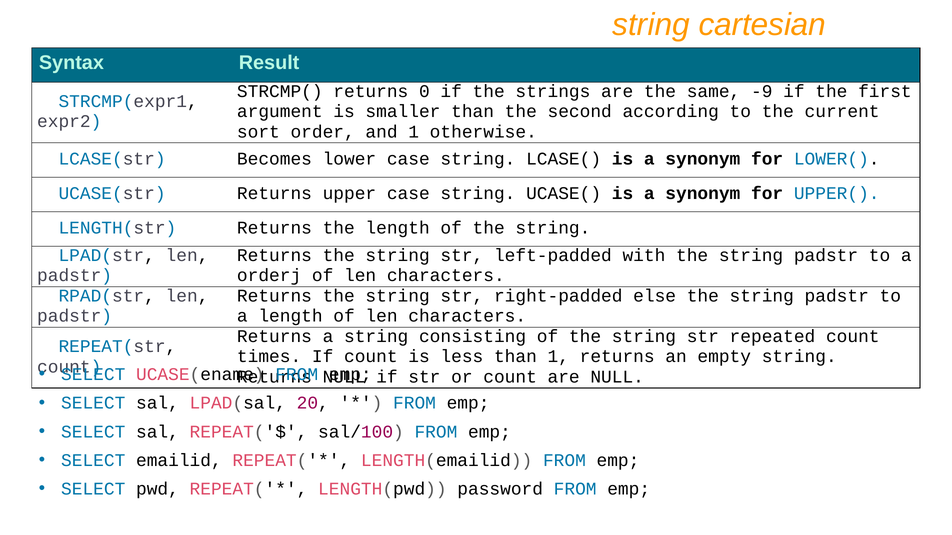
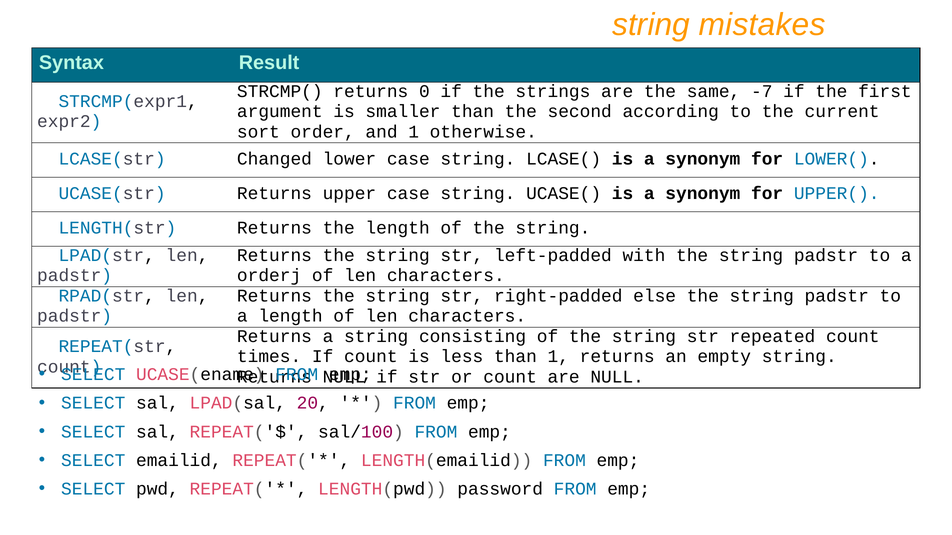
cartesian: cartesian -> mistakes (762, 25)
-9: -9 -> -7 (762, 91)
Becomes: Becomes -> Changed (274, 159)
